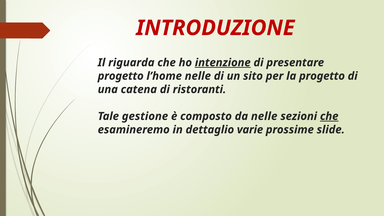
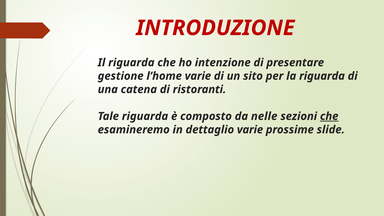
intenzione underline: present -> none (223, 63)
progetto: progetto -> gestione (121, 76)
l’home nelle: nelle -> varie (198, 76)
la progetto: progetto -> riguarda (322, 76)
Tale gestione: gestione -> riguarda (145, 116)
